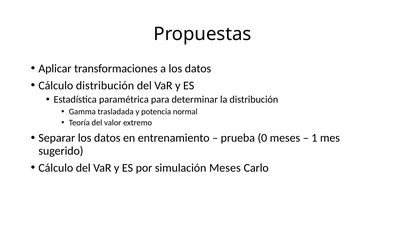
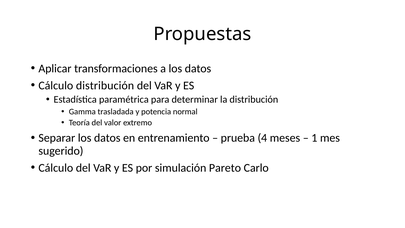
0: 0 -> 4 (262, 138)
simulación Meses: Meses -> Pareto (225, 168)
